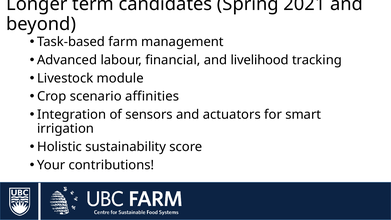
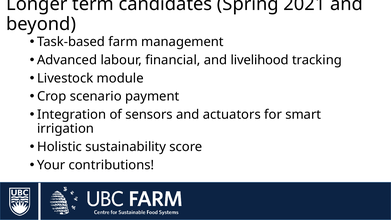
affinities: affinities -> payment (152, 96)
